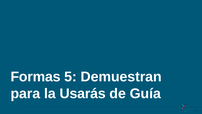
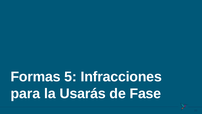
Demuestran: Demuestran -> Infracciones (121, 76)
Guía: Guía -> Fase (145, 93)
